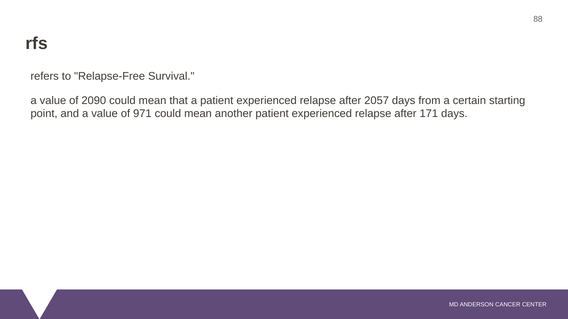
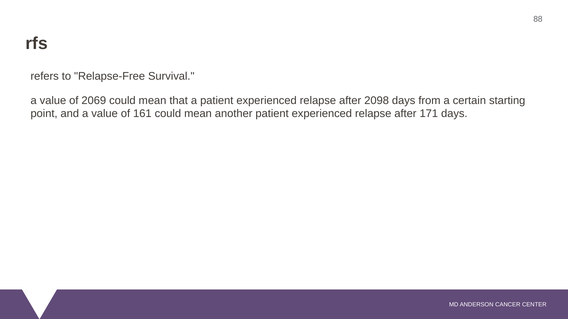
2090: 2090 -> 2069 (94, 101)
2057: 2057 -> 2098 (377, 101)
971: 971 -> 161 (142, 114)
